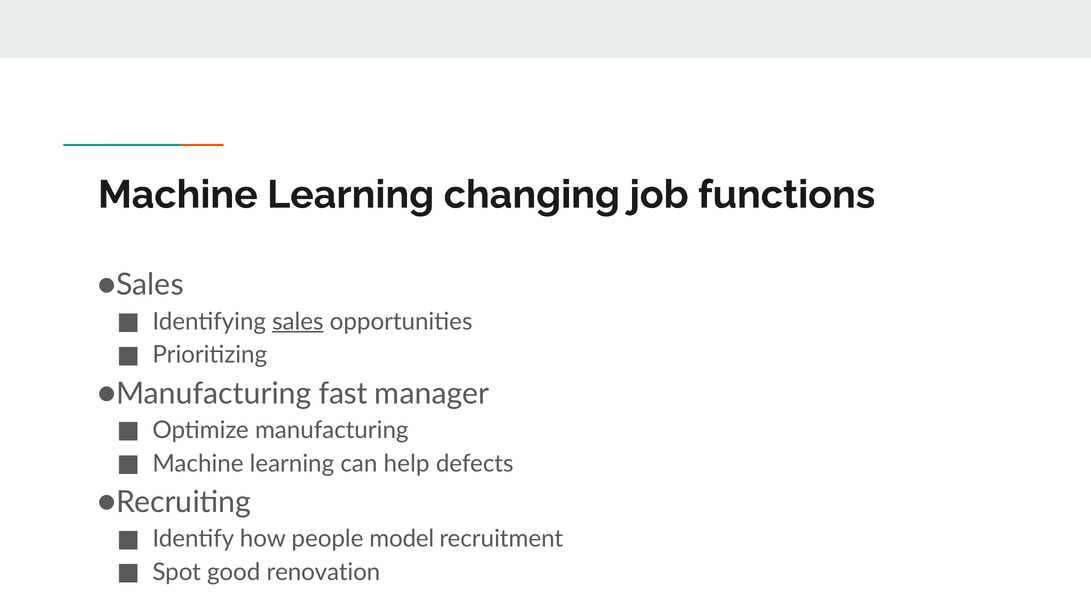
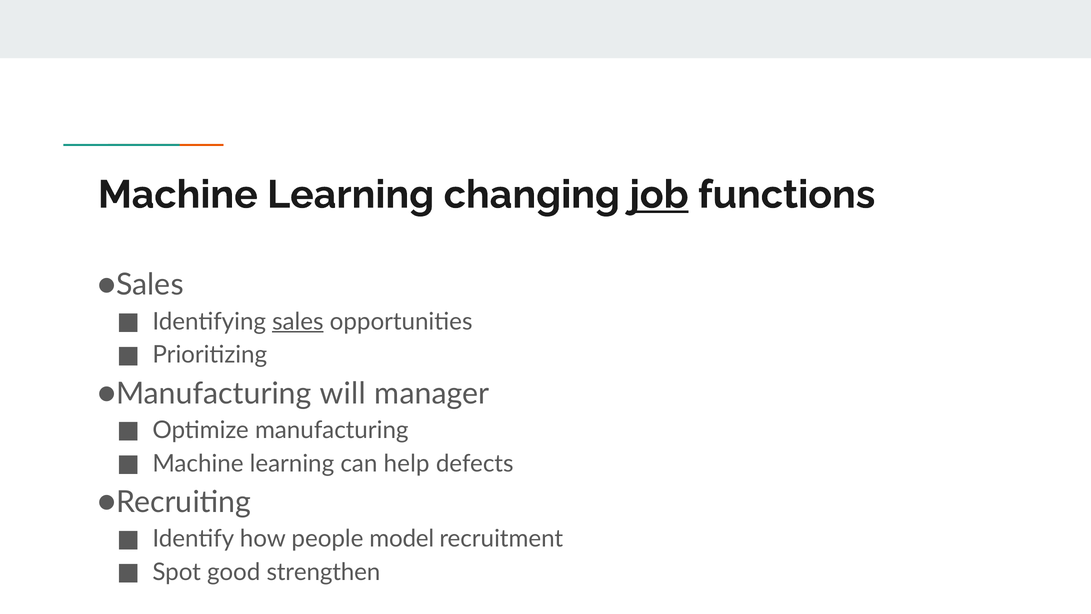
job underline: none -> present (659, 195)
fast: fast -> will (343, 393)
renovation: renovation -> strengthen (323, 572)
